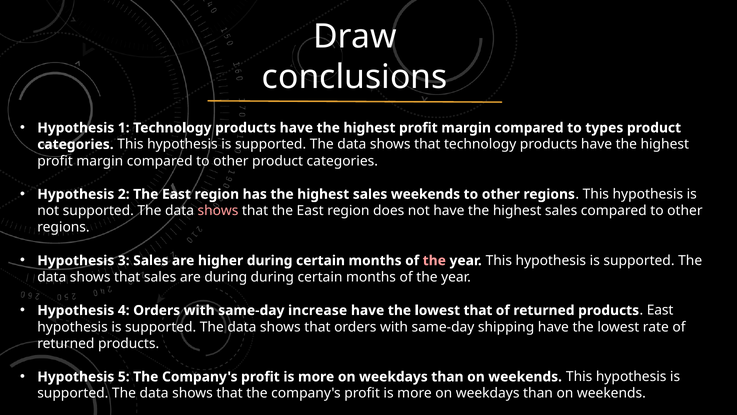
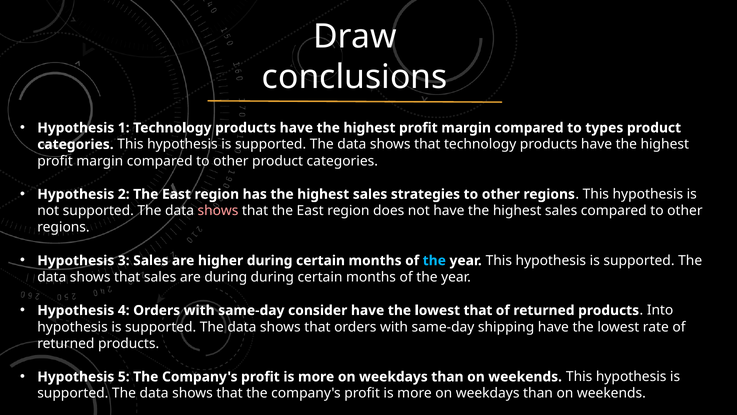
sales weekends: weekends -> strategies (425, 194)
the colour: pink -> light blue (434, 260)
increase: increase -> consider (318, 310)
East: East -> Into (660, 310)
